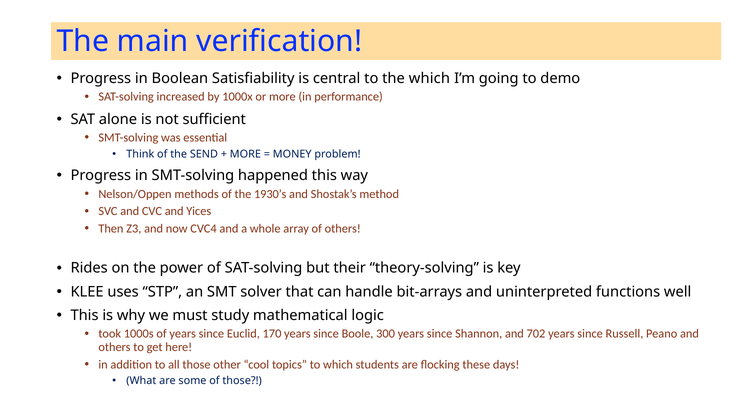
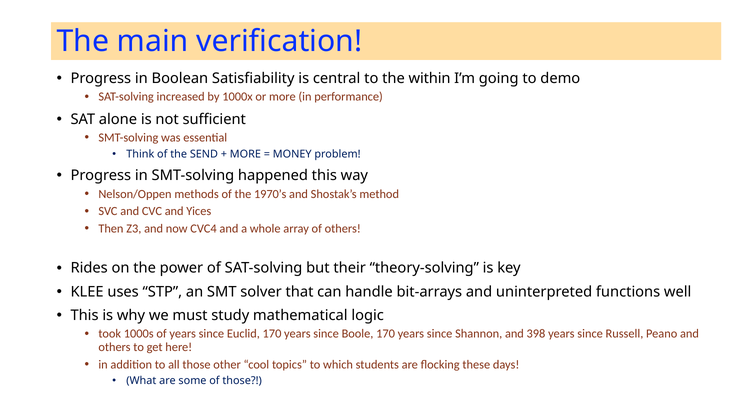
the which: which -> within (430, 78)
1930’s: 1930’s -> 1970’s (270, 194)
Boole 300: 300 -> 170 (386, 334)
702: 702 -> 398 (536, 334)
